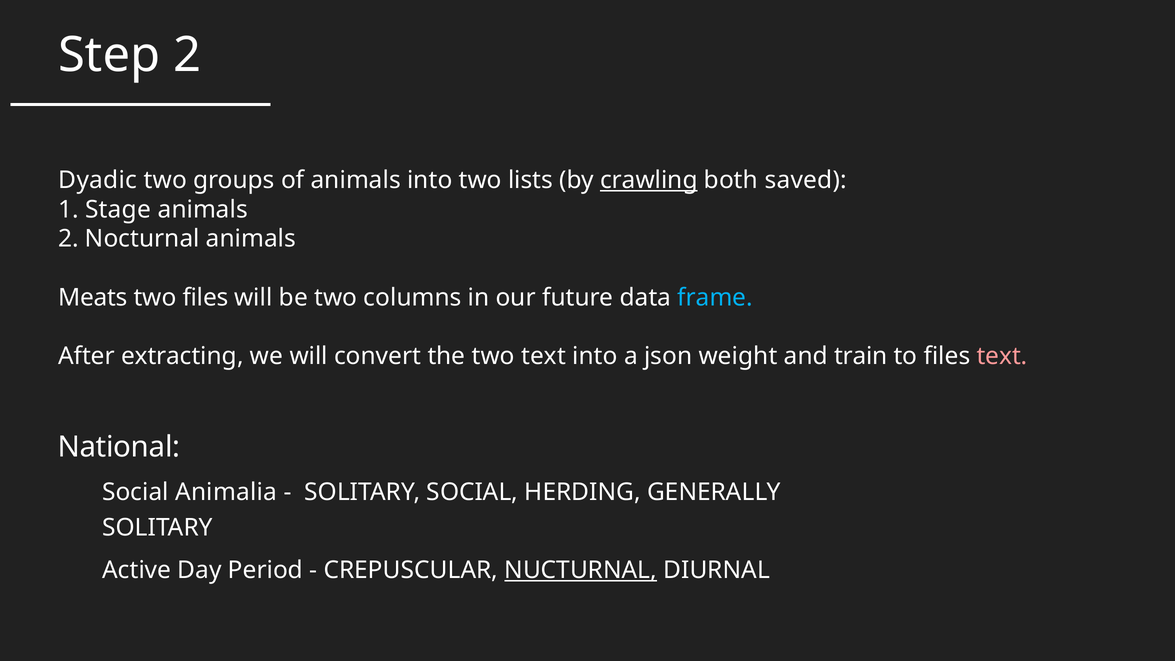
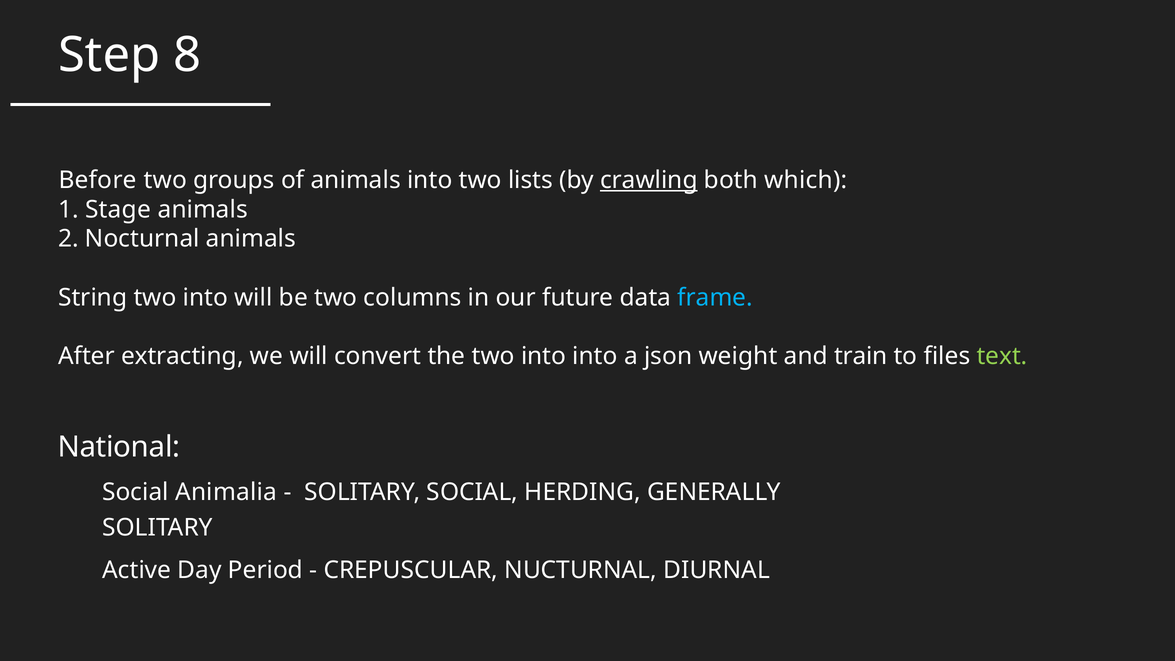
Step 2: 2 -> 8 (187, 55)
Dyadic: Dyadic -> Before (98, 180)
saved: saved -> which (806, 180)
Meats: Meats -> String (93, 298)
files: files -> into (205, 298)
the two text: text -> into (544, 356)
text colour: pink -> light green (1002, 356)
NUCTURNAL underline: present -> none (581, 570)
